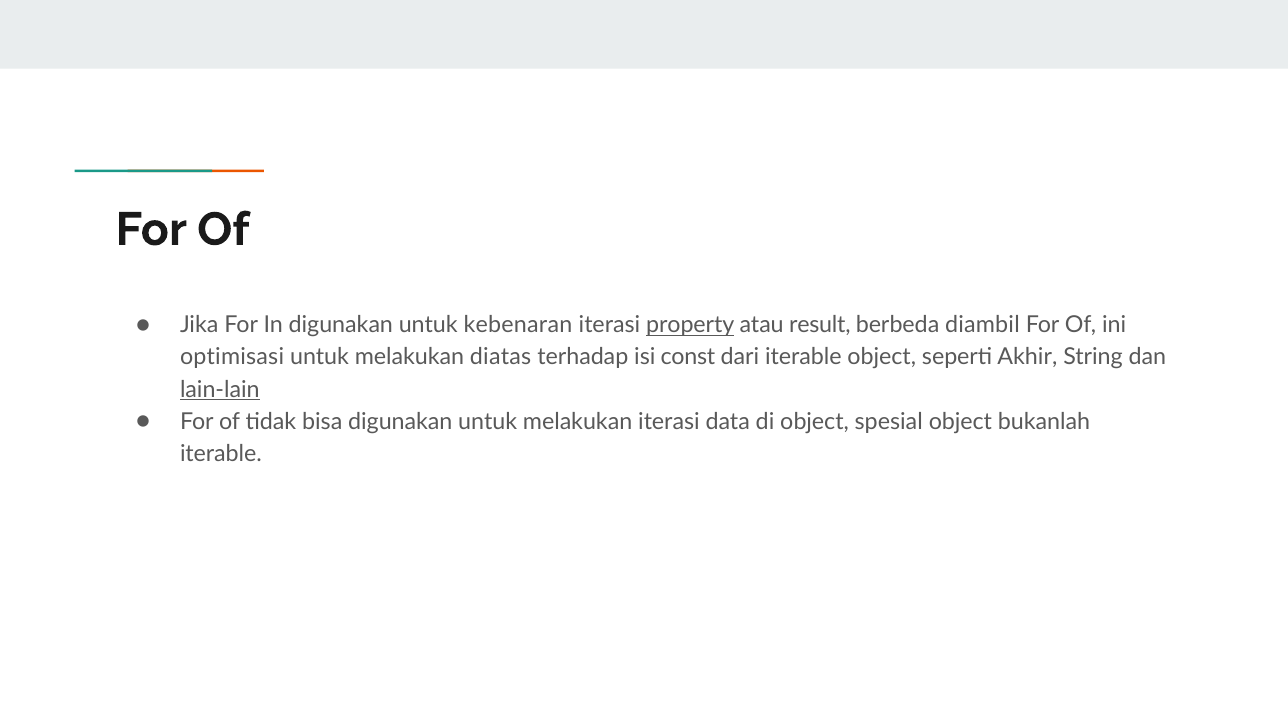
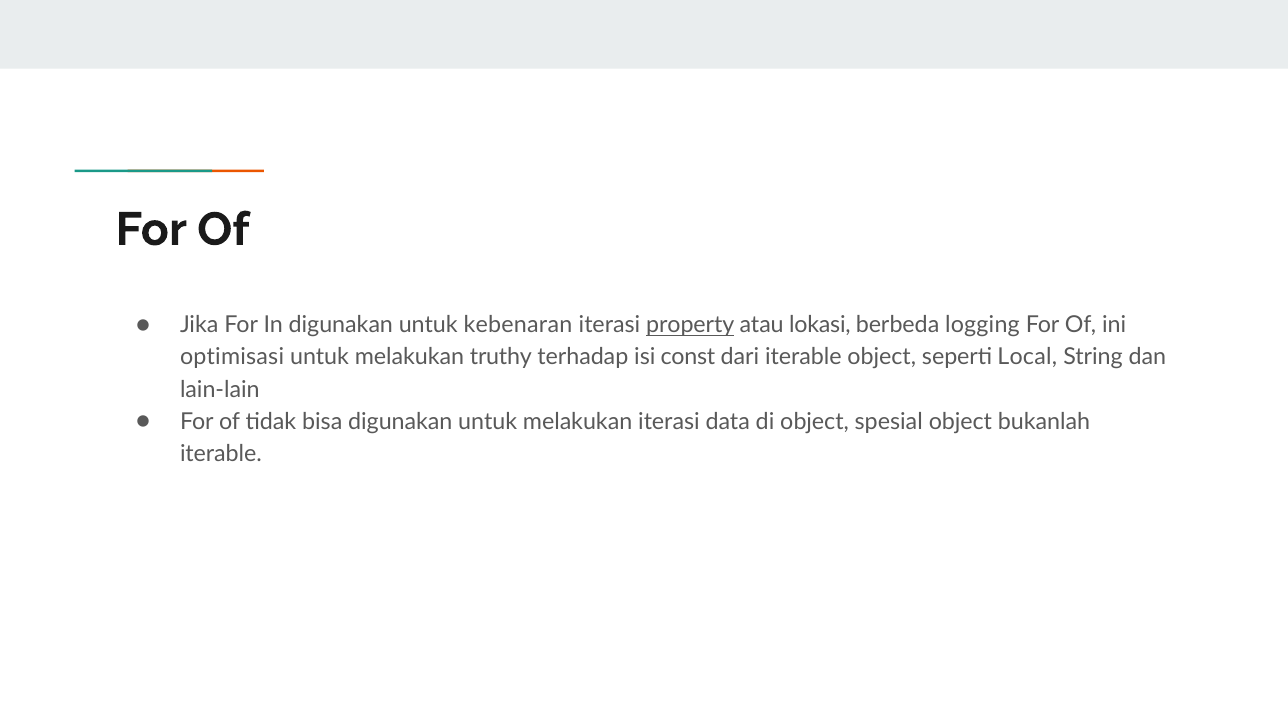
result: result -> lokasi (820, 325)
diambil: diambil -> logging (982, 325)
diatas: diatas -> truthy (501, 358)
Akhir: Akhir -> Local (1027, 358)
lain-lain underline: present -> none (220, 390)
